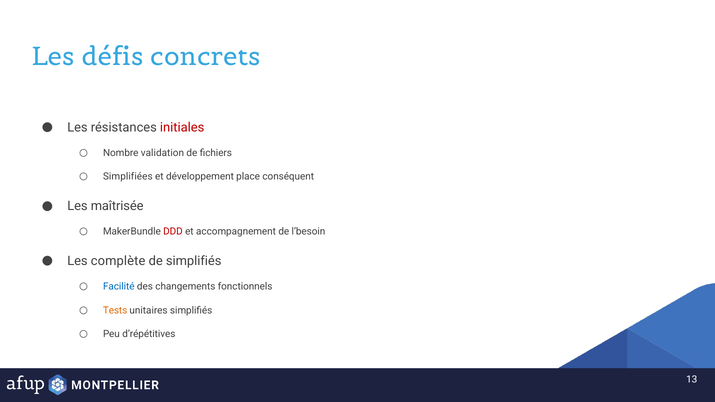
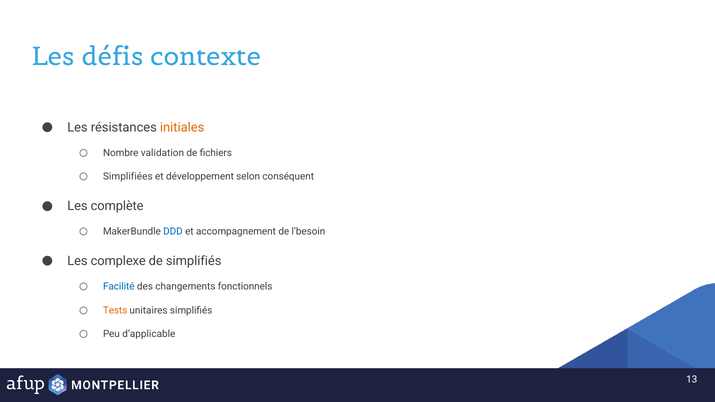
concrets: concrets -> contexte (206, 57)
initiales colour: red -> orange (182, 127)
place: place -> selon (248, 177)
maîtrisée: maîtrisée -> complète (117, 206)
DDD colour: red -> blue (173, 232)
complète: complète -> complexe (118, 261)
d’répétitives: d’répétitives -> d’applicable (149, 334)
